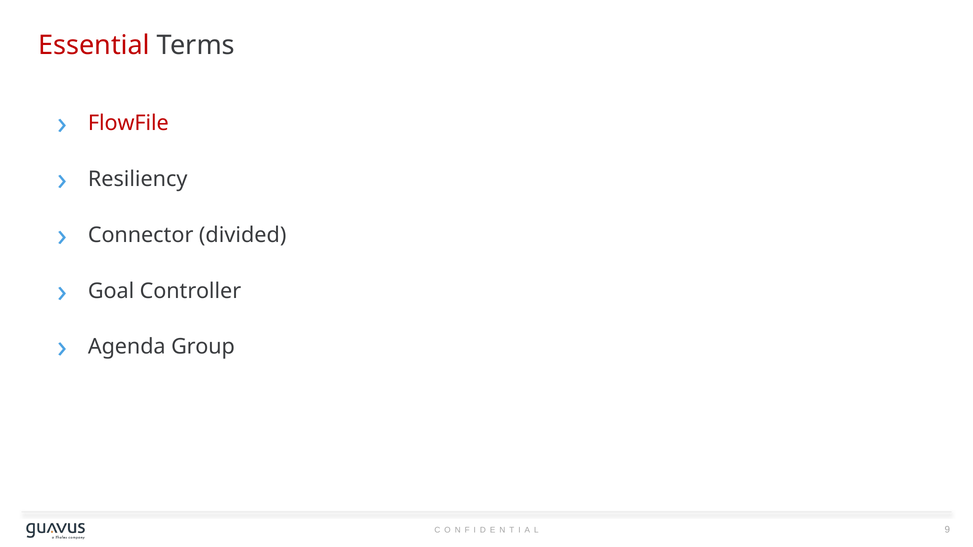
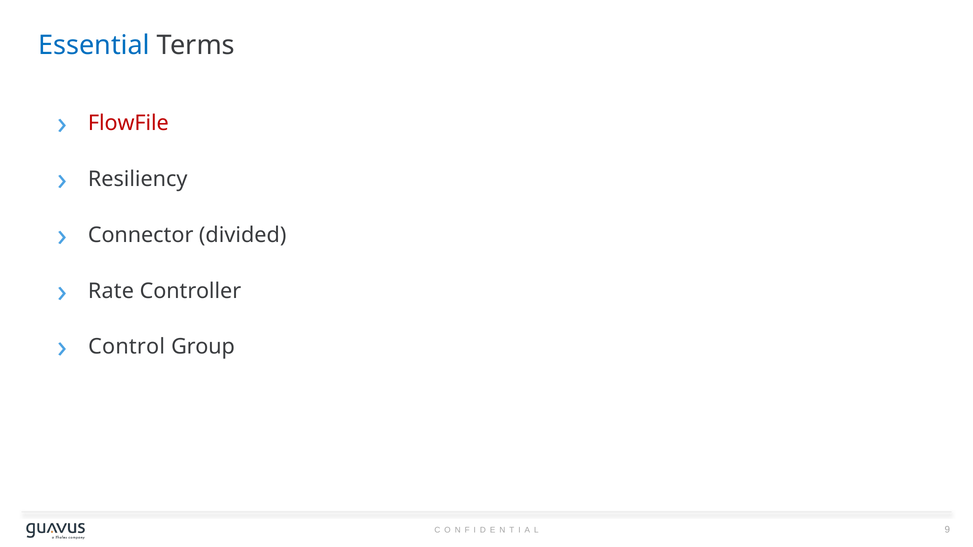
Essential colour: red -> blue (94, 45)
Goal: Goal -> Rate (111, 291)
Agenda: Agenda -> Control (127, 347)
